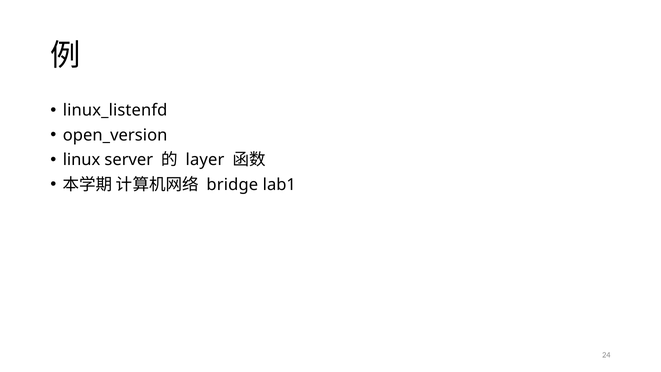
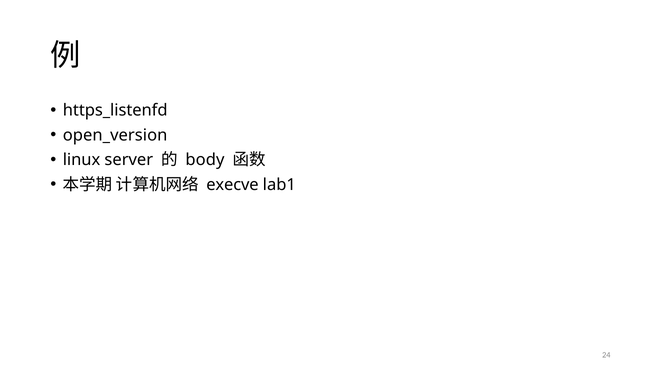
linux_listenfd: linux_listenfd -> https_listenfd (115, 110)
layer: layer -> body (205, 160)
bridge: bridge -> execve (232, 184)
